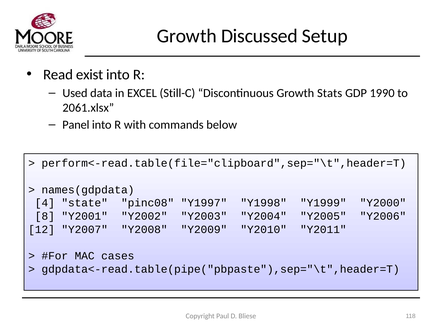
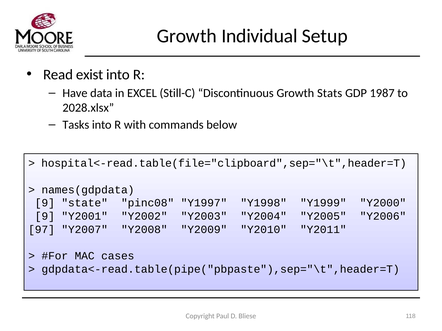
Discussed: Discussed -> Individual (259, 36)
Used: Used -> Have (75, 93)
1990: 1990 -> 1987 (382, 93)
2061.xlsx: 2061.xlsx -> 2028.xlsx (88, 108)
Panel: Panel -> Tasks (76, 125)
perform<-read.table(file="clipboard",sep="\t",header=T: perform<-read.table(file="clipboard",sep="\t",header=T -> hospital<-read.table(file="clipboard",sep="\t",header=T (224, 163)
4: 4 -> 9 (45, 203)
8: 8 -> 9 (45, 217)
12: 12 -> 97 (42, 230)
